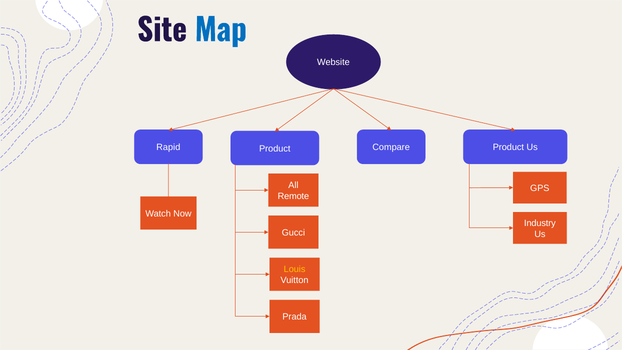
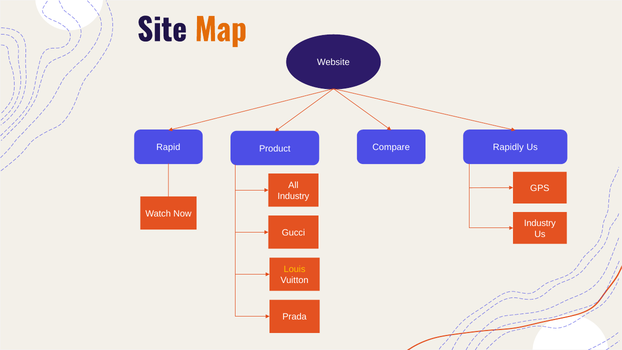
Map colour: blue -> orange (221, 31)
Compare Product: Product -> Rapidly (508, 147)
Remote: Remote -> Industry (293, 196)
